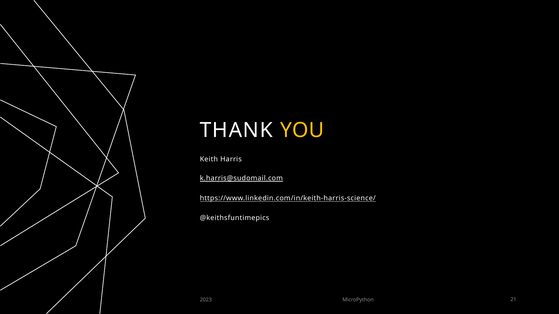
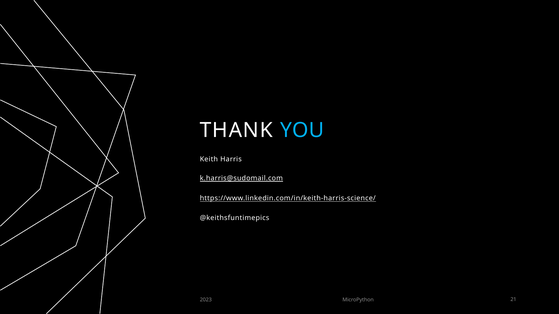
YOU colour: yellow -> light blue (302, 130)
